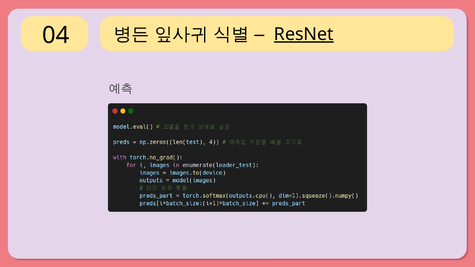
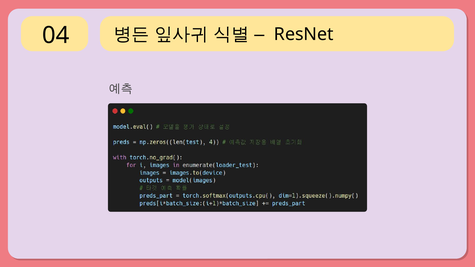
ResNet underline: present -> none (304, 34)
